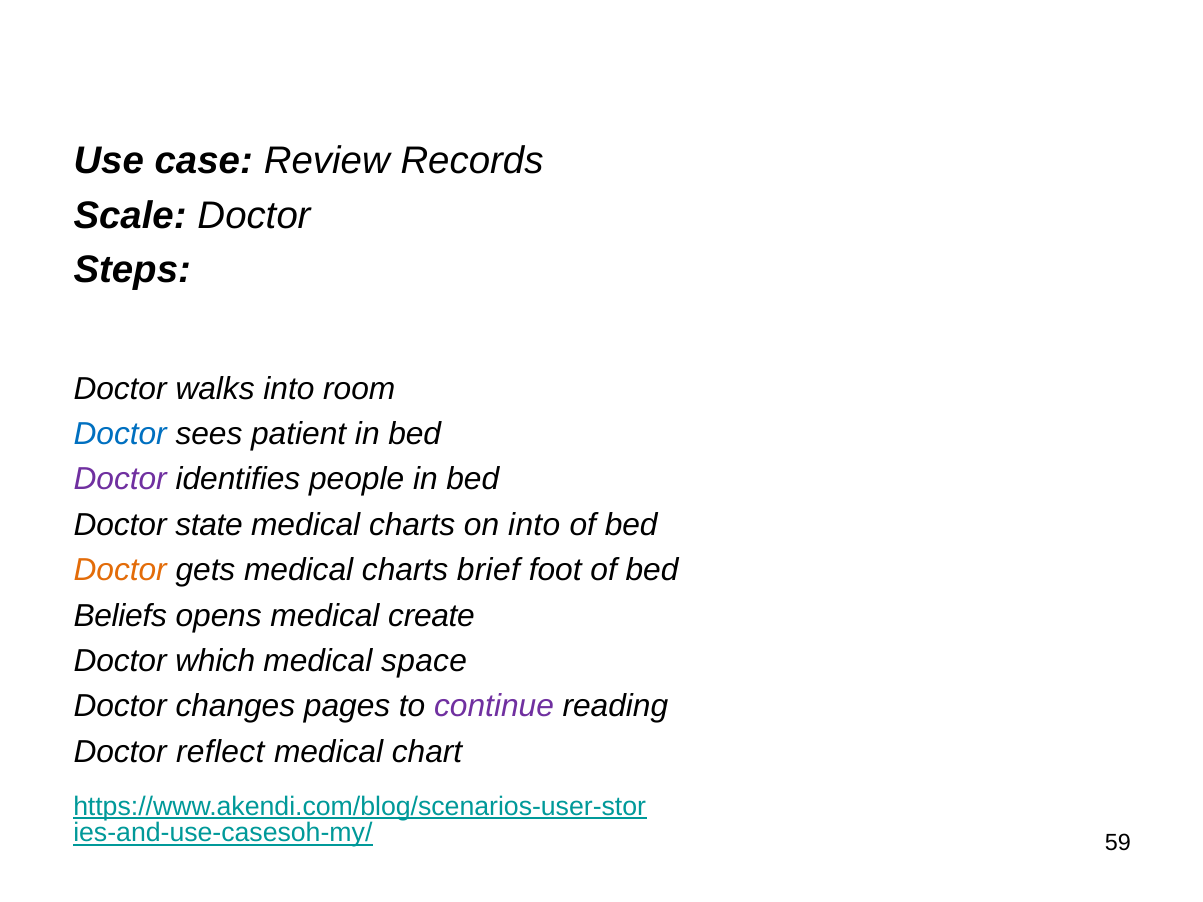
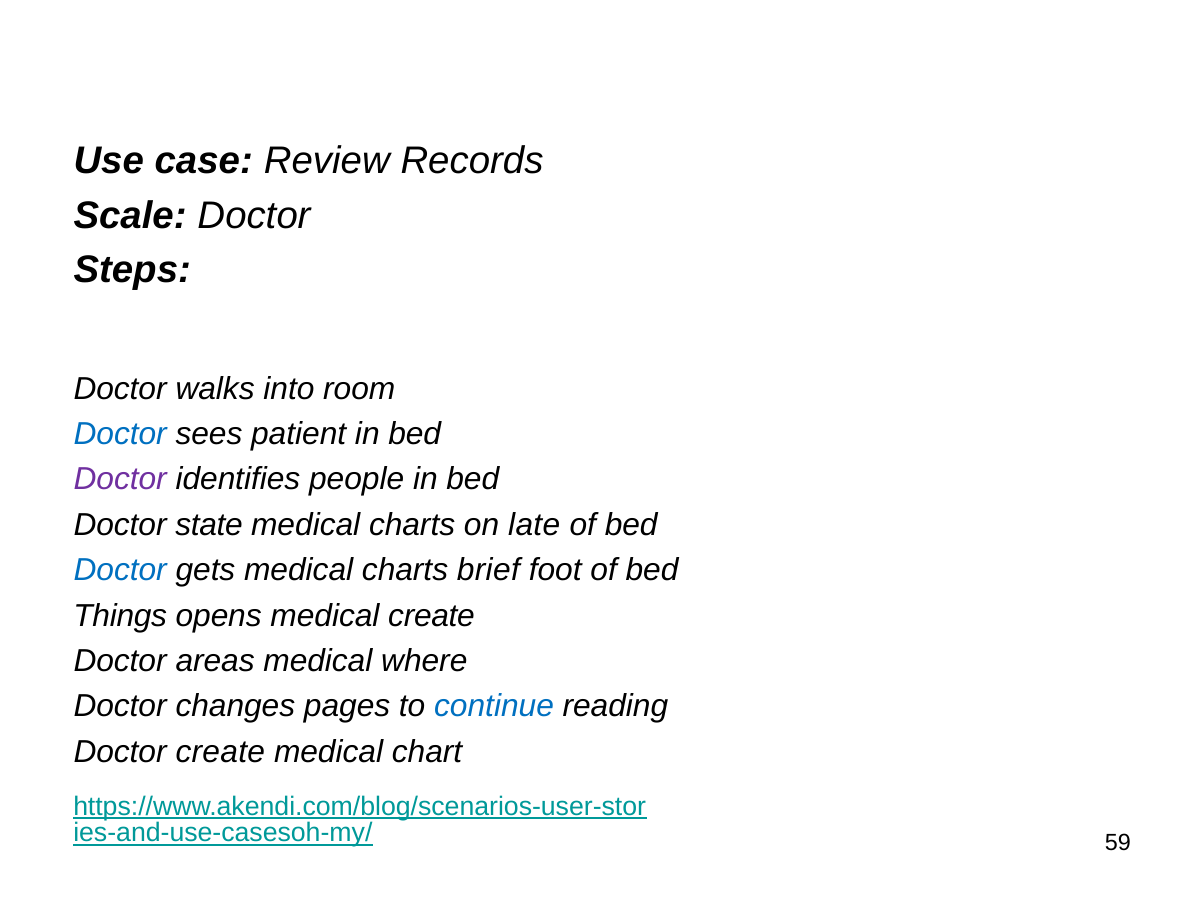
on into: into -> late (534, 525)
Doctor colour: orange -> blue (120, 570)
Beliefs: Beliefs -> Things (120, 616)
which: which -> areas (215, 661)
space: space -> where (424, 661)
continue colour: purple -> blue (494, 707)
Doctor reflect: reflect -> create (220, 752)
